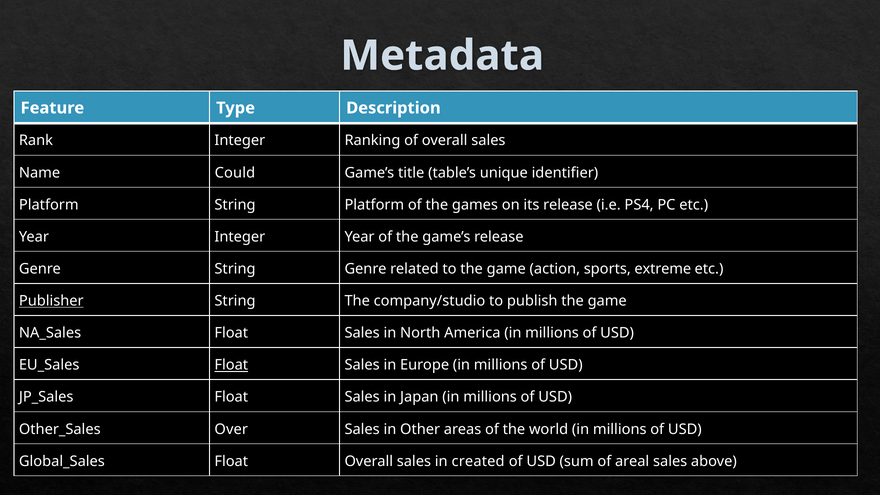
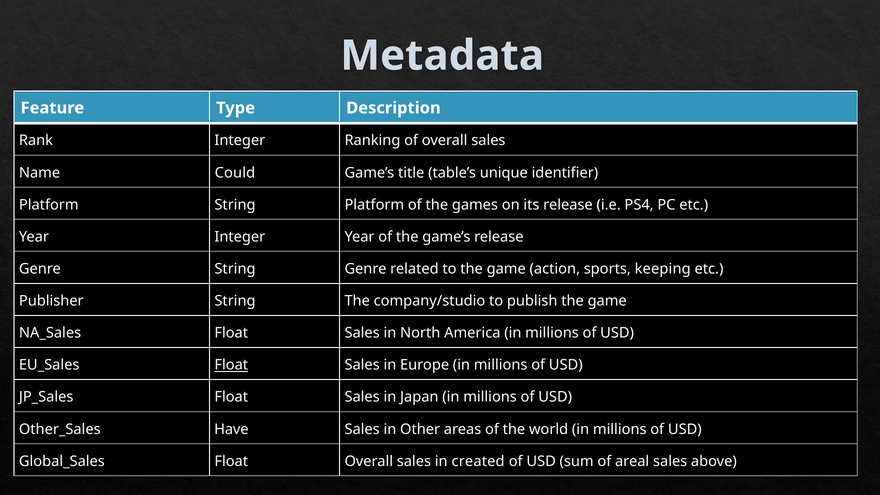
extreme: extreme -> keeping (663, 269)
Publisher underline: present -> none (51, 301)
Over: Over -> Have (231, 429)
